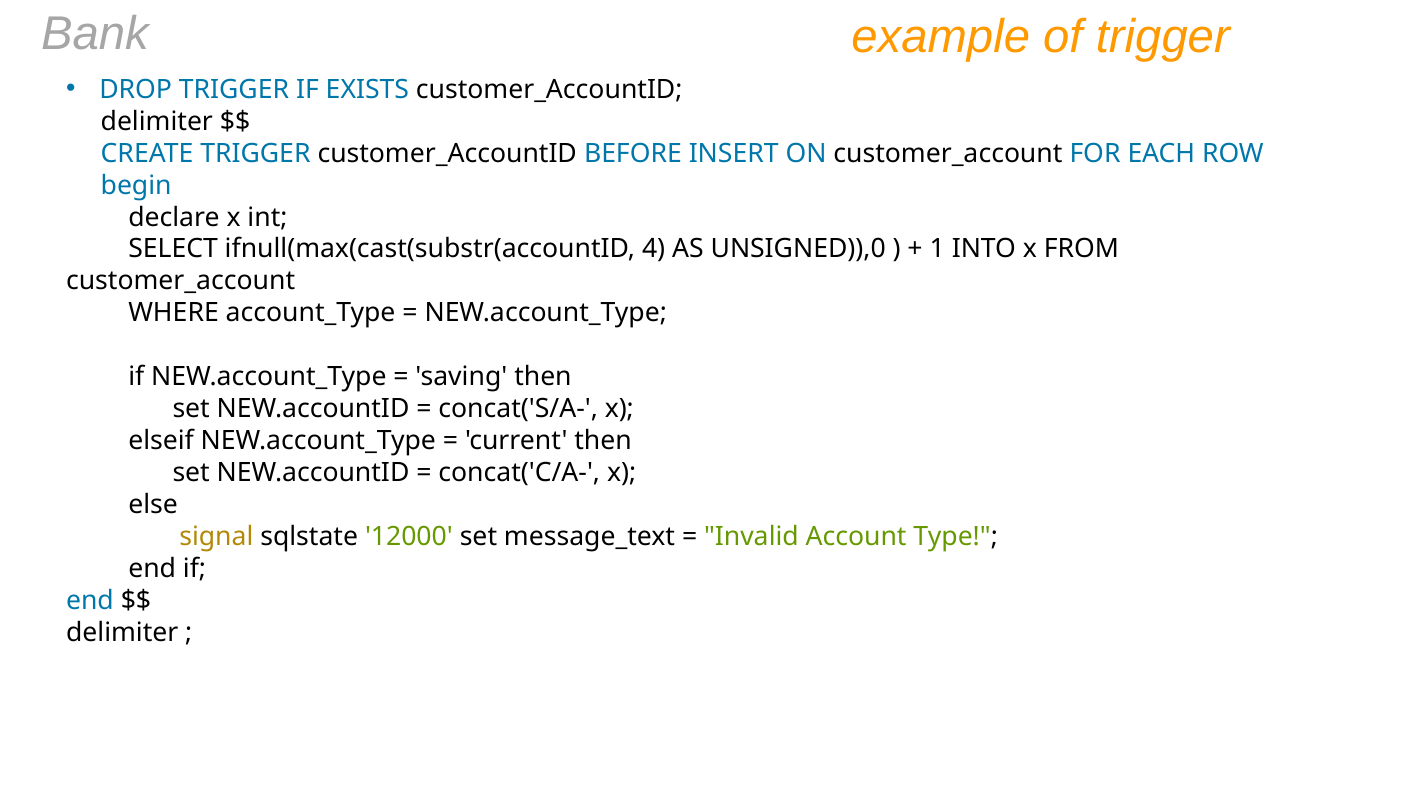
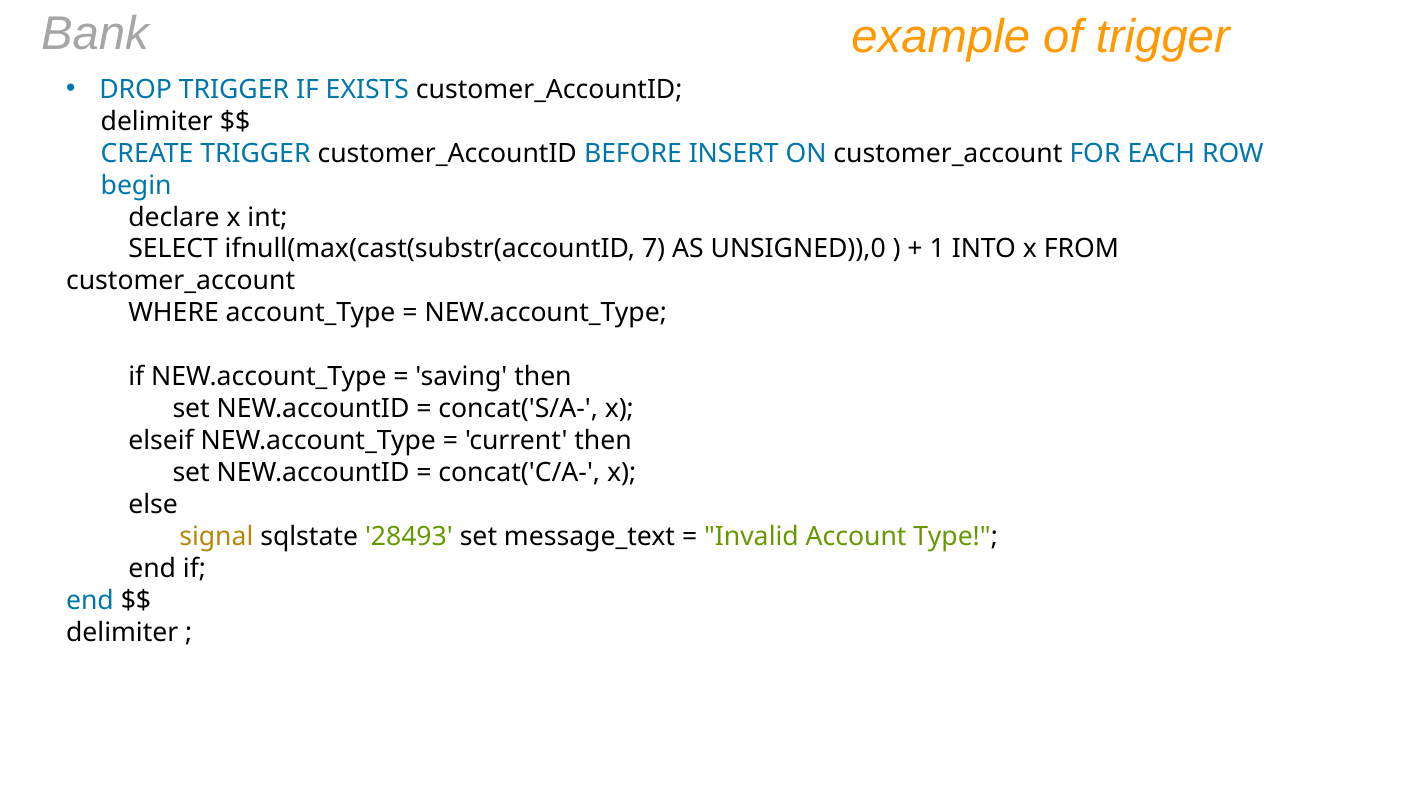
4: 4 -> 7 (654, 249)
12000: 12000 -> 28493 (409, 536)
